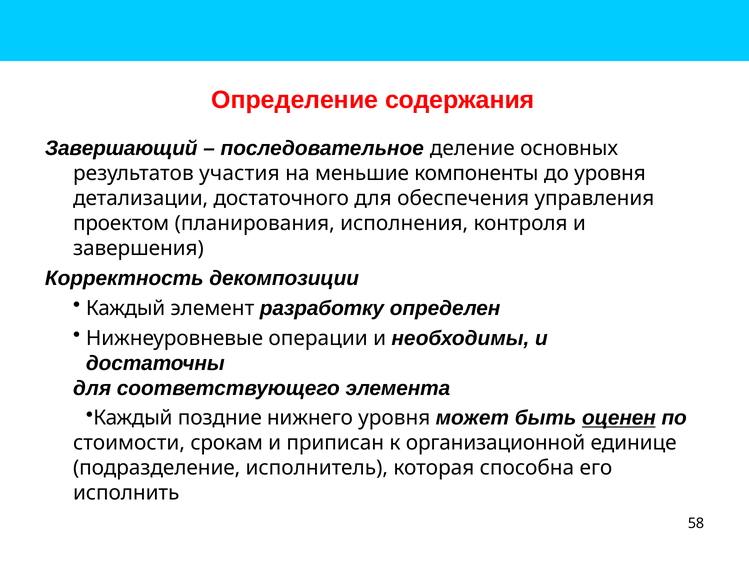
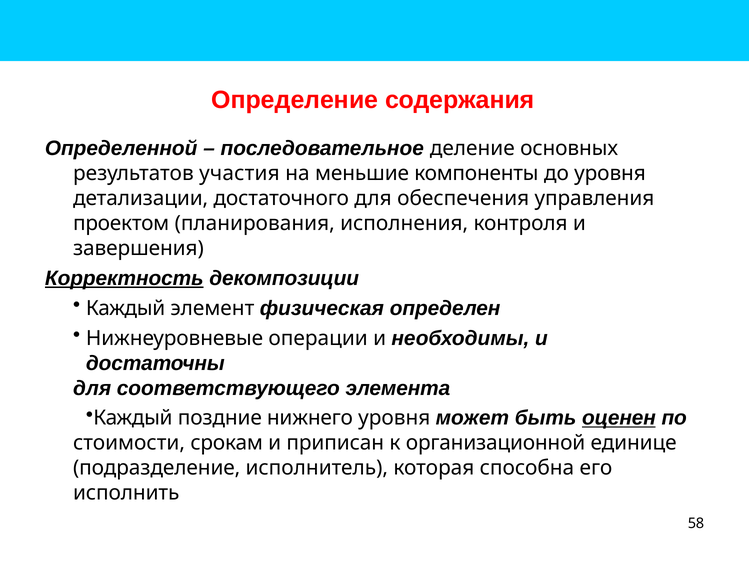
Завершающий: Завершающий -> Определенной (121, 148)
Корректность underline: none -> present (124, 278)
разработку: разработку -> физическая (322, 308)
